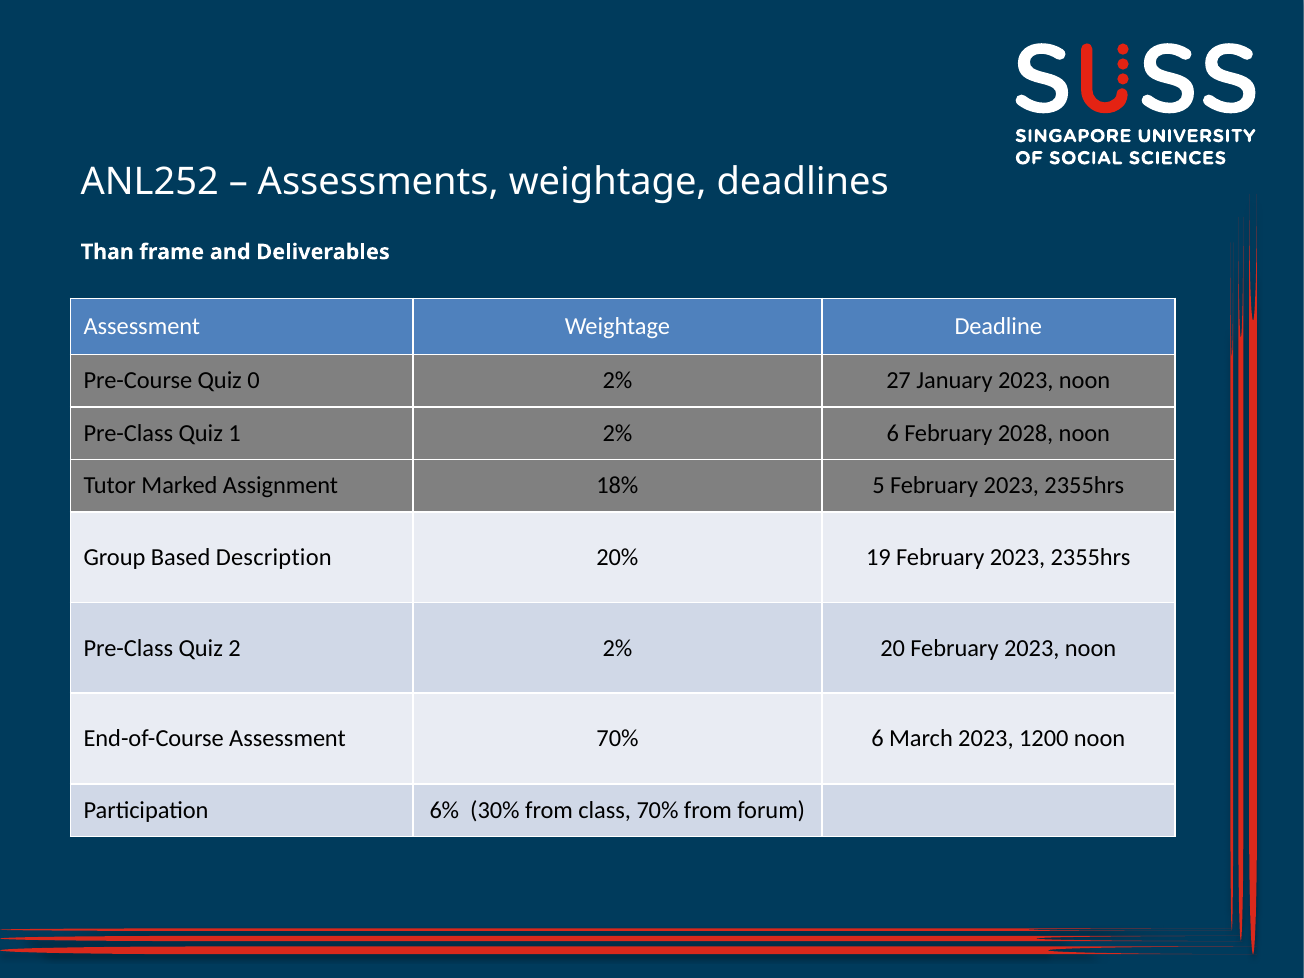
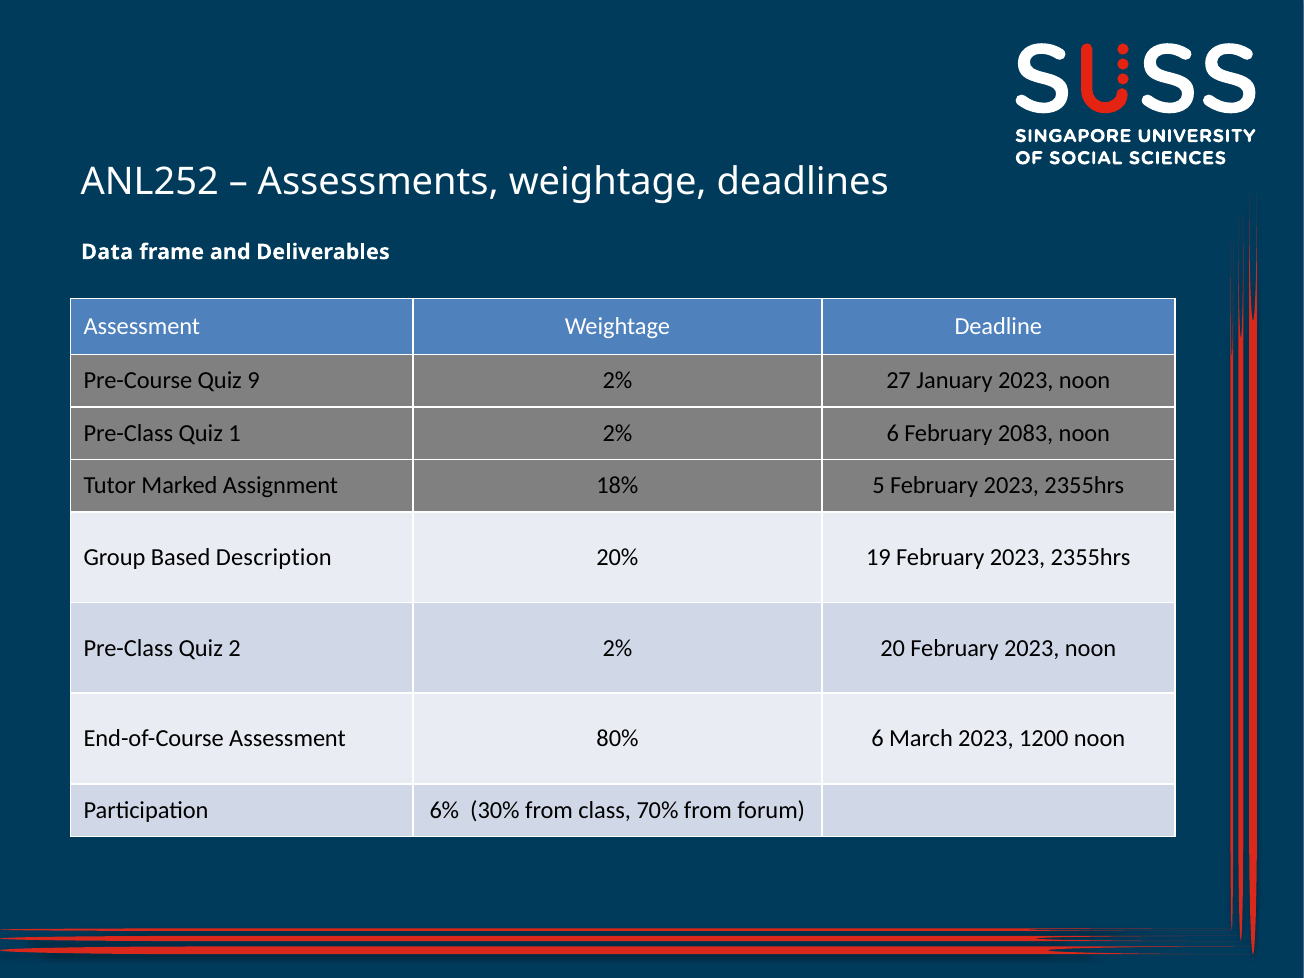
Than: Than -> Data (107, 252)
0: 0 -> 9 (254, 381)
2028: 2028 -> 2083 (1026, 433)
Assessment 70%: 70% -> 80% (617, 739)
